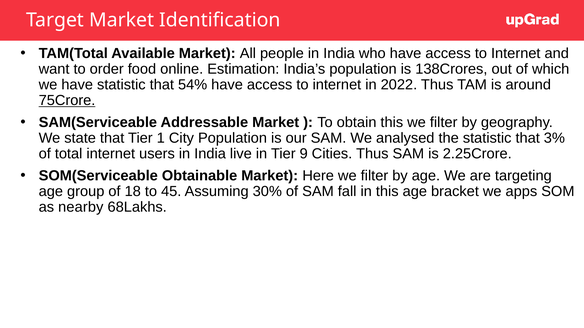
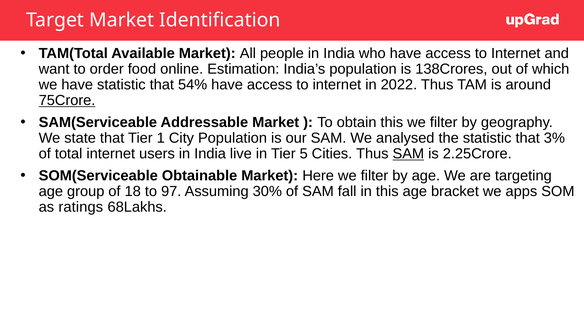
9: 9 -> 5 (304, 154)
SAM underline: none -> present (408, 154)
45: 45 -> 97 (171, 192)
nearby: nearby -> ratings (81, 207)
